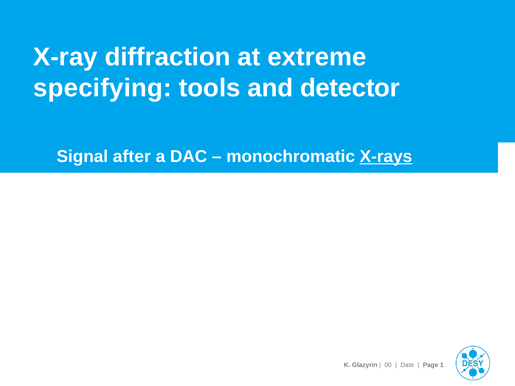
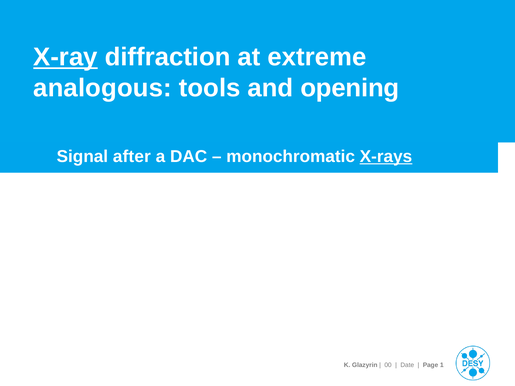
X-ray underline: none -> present (65, 57)
specifying: specifying -> analogous (103, 88)
detector: detector -> opening (350, 88)
